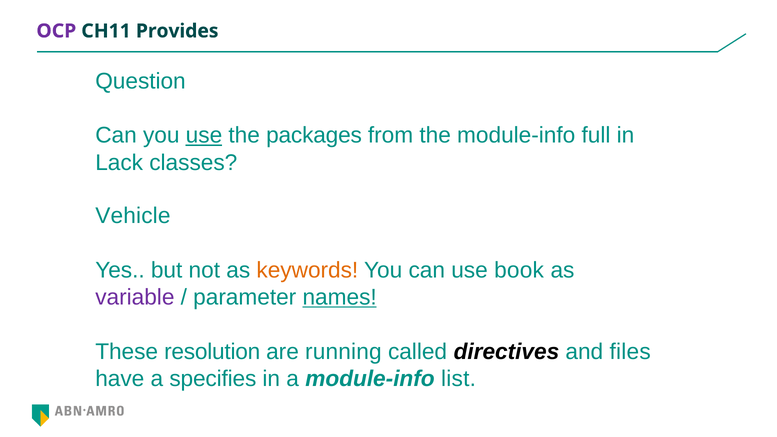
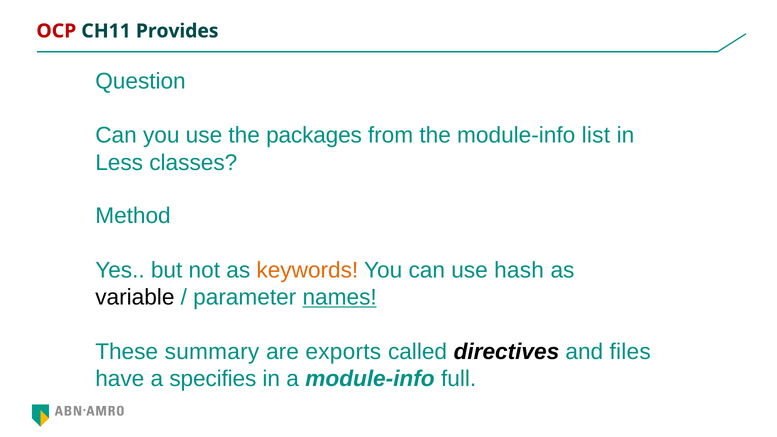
OCP colour: purple -> red (56, 31)
use underline: present -> none (204, 136)
full: full -> list (596, 136)
Lack: Lack -> Less (119, 163)
Vehicle: Vehicle -> Method (133, 216)
book: book -> hash (519, 270)
variable colour: purple -> black (135, 297)
resolution: resolution -> summary (212, 352)
running: running -> exports (343, 352)
list: list -> full (459, 379)
